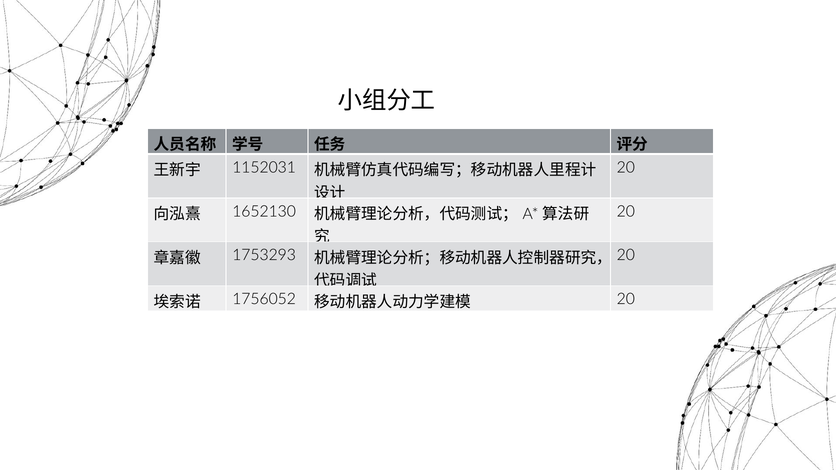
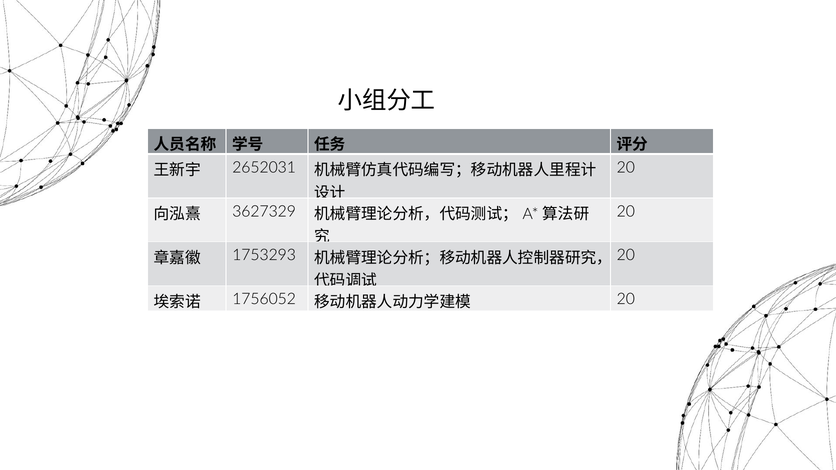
1152031: 1152031 -> 2652031 (264, 168)
1652130: 1652130 -> 3627329 (264, 211)
